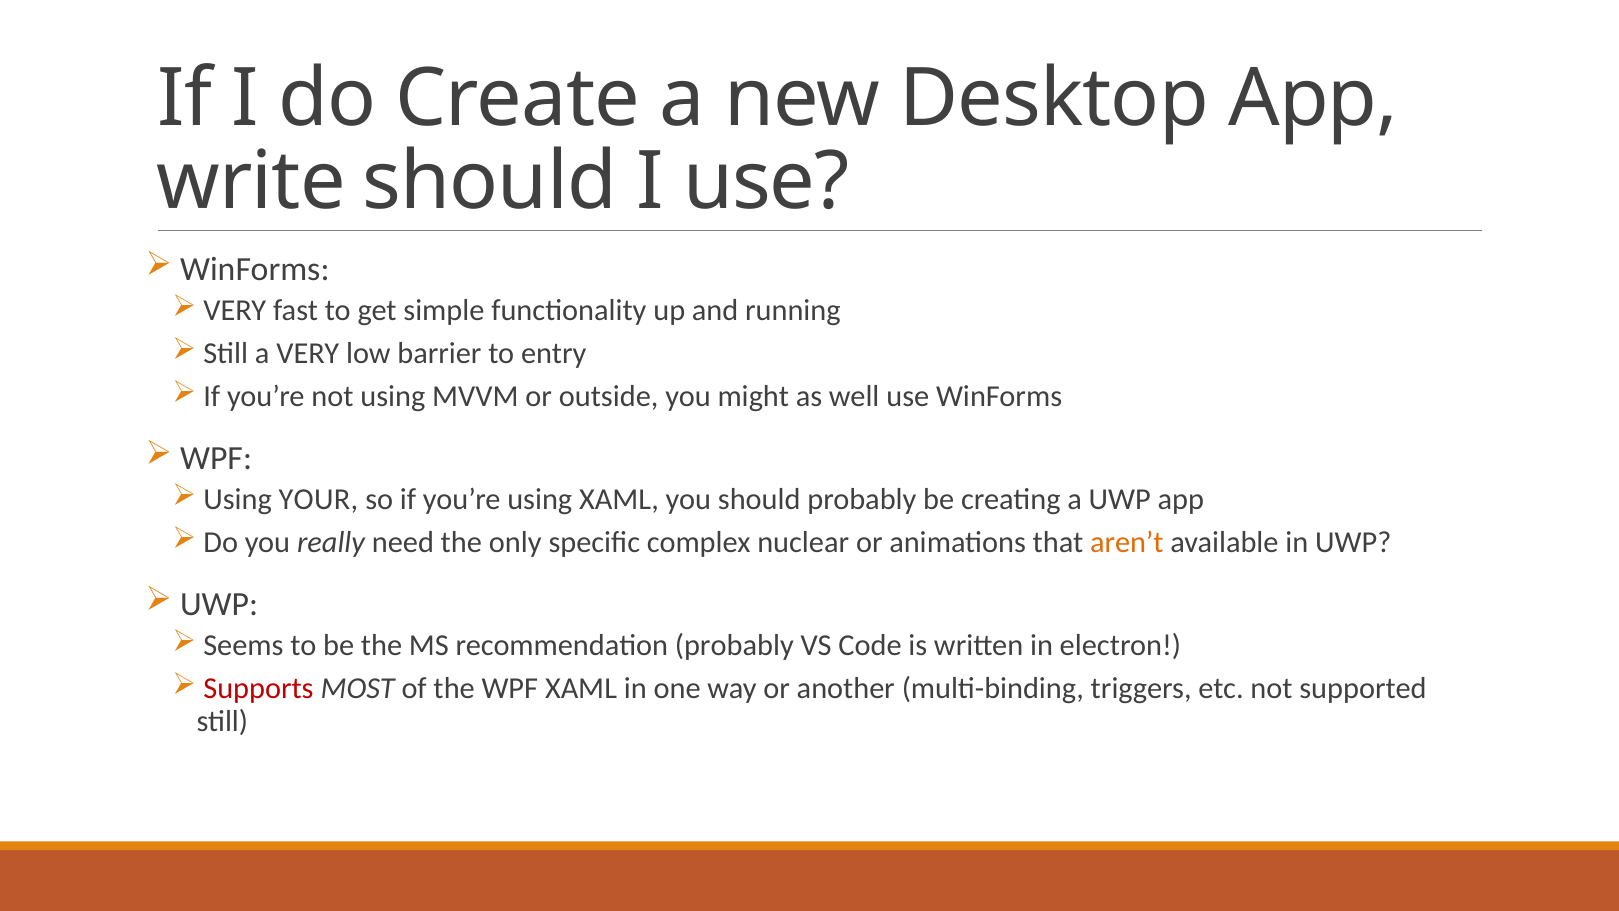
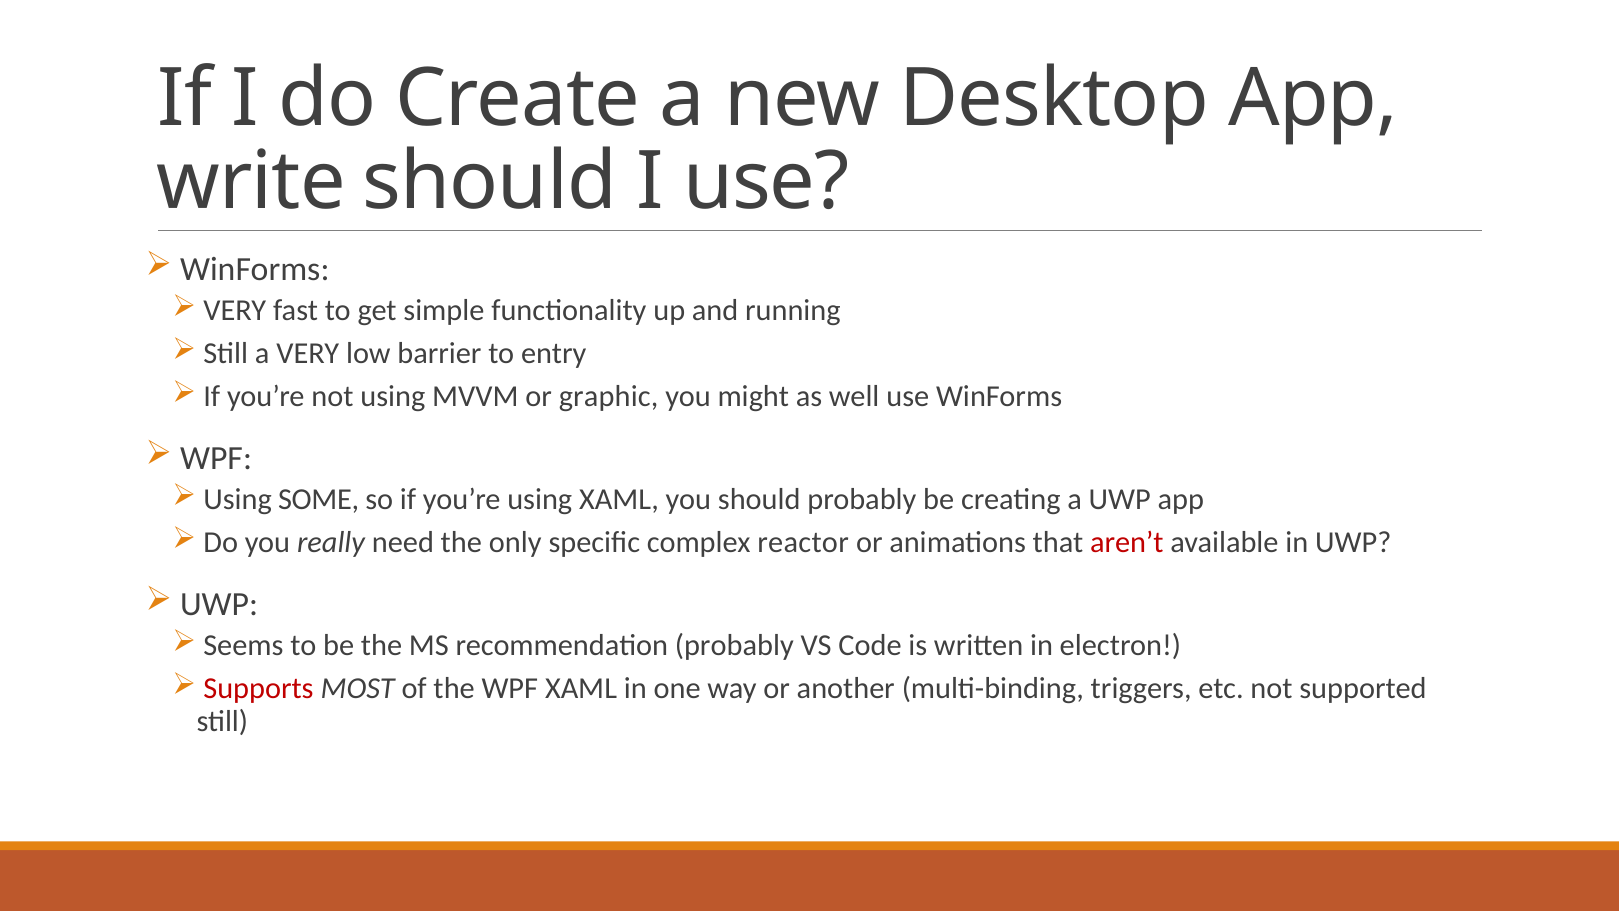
outside: outside -> graphic (609, 396)
YOUR: YOUR -> SOME (319, 499)
nuclear: nuclear -> reactor (803, 542)
aren’t colour: orange -> red (1127, 542)
